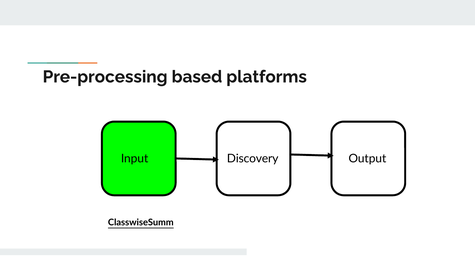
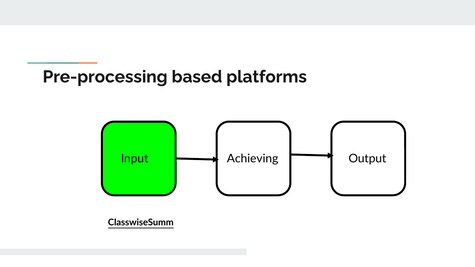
Discovery: Discovery -> Achieving (253, 159)
